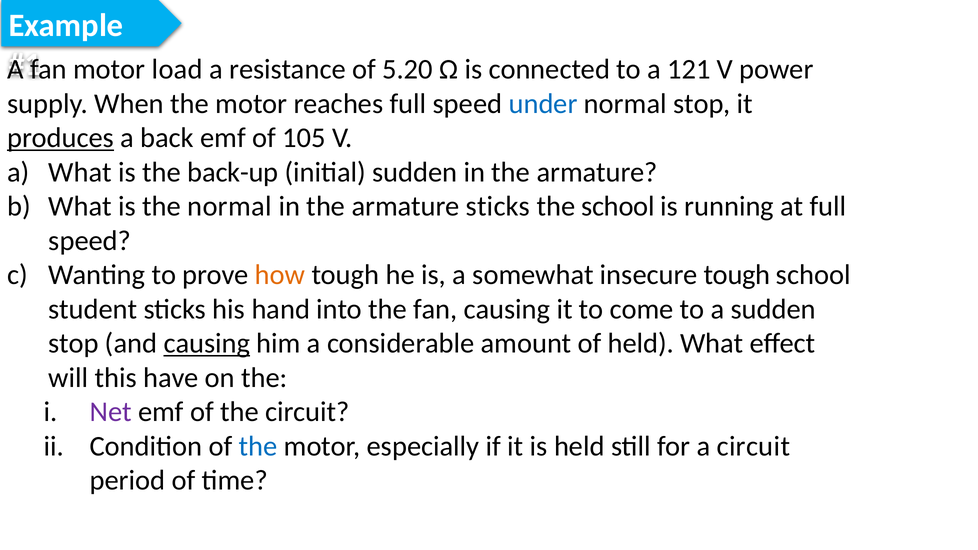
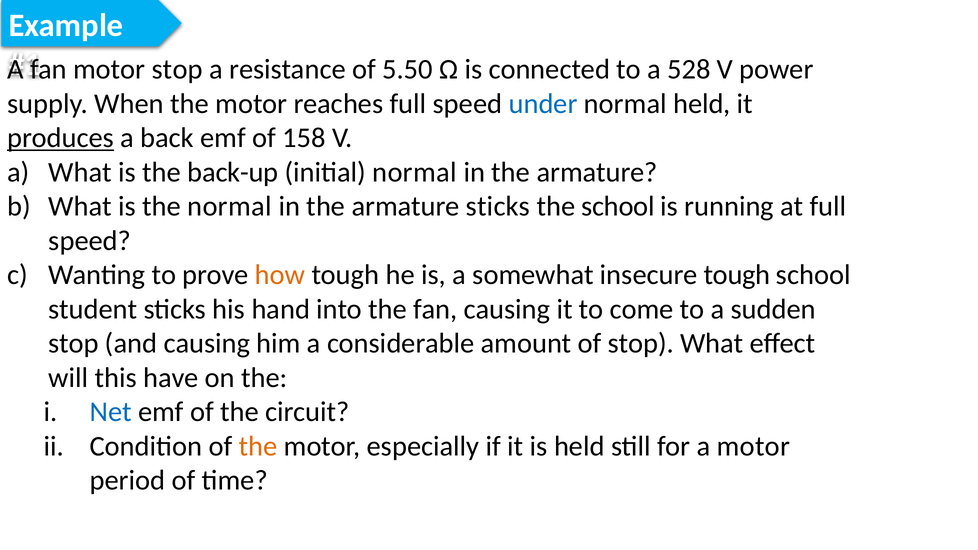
motor load: load -> stop (177, 70)
5.20: 5.20 -> 5.50 (407, 70)
121: 121 -> 528 (689, 70)
normal stop: stop -> held (702, 104)
105: 105 -> 158 (304, 138)
initial sudden: sudden -> normal (415, 172)
causing underline: present -> none (207, 344)
of held: held -> stop (641, 344)
Net colour: purple -> blue (111, 412)
the colour: blue -> orange (258, 446)
a circuit: circuit -> motor (753, 446)
